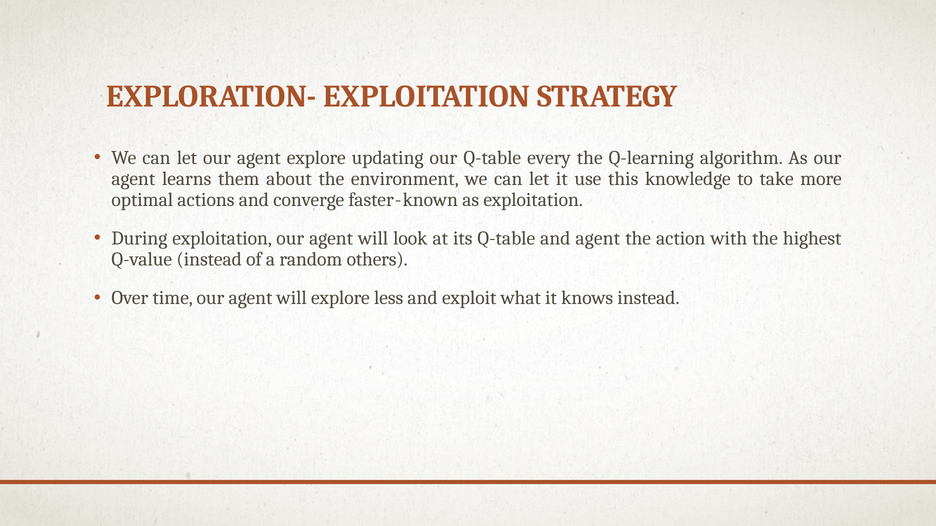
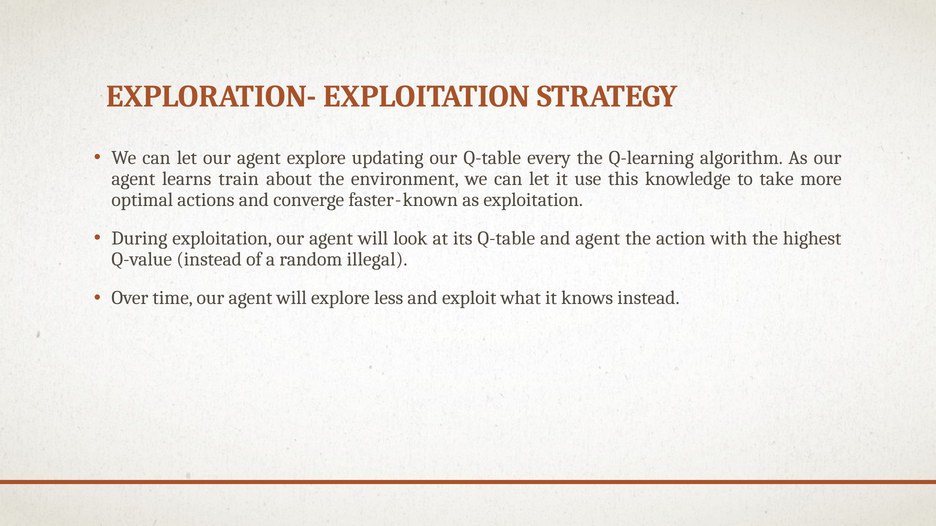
them: them -> train (239, 179)
others: others -> illegal (377, 260)
